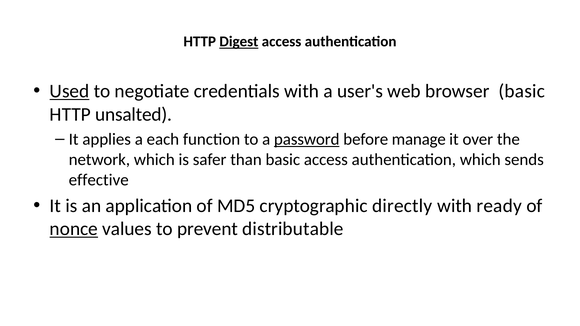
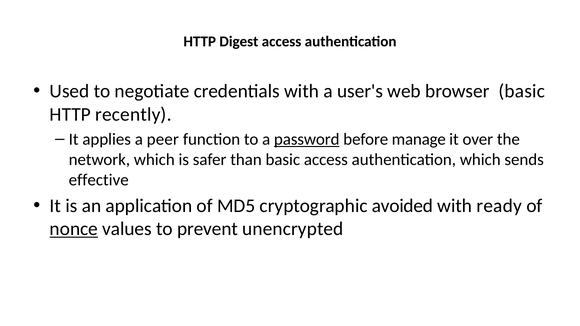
Digest underline: present -> none (239, 42)
Used underline: present -> none (70, 91)
unsalted: unsalted -> recently (133, 114)
each: each -> peer (163, 139)
directly: directly -> avoided (402, 206)
distributable: distributable -> unencrypted (293, 229)
